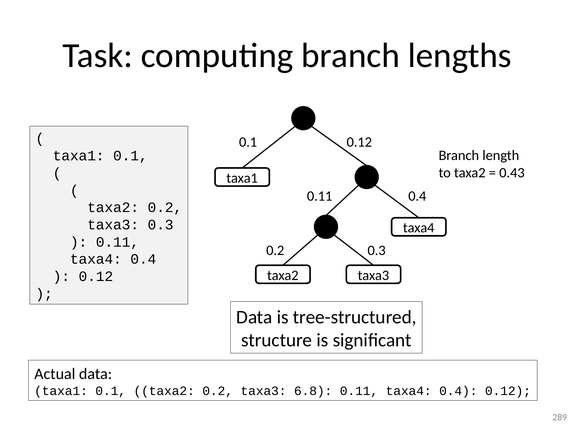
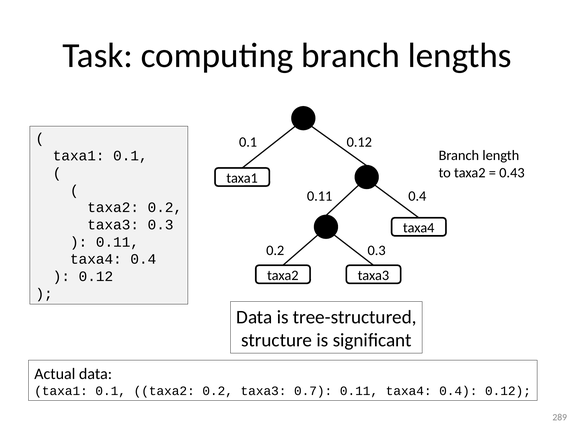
6.8: 6.8 -> 0.7 (313, 391)
